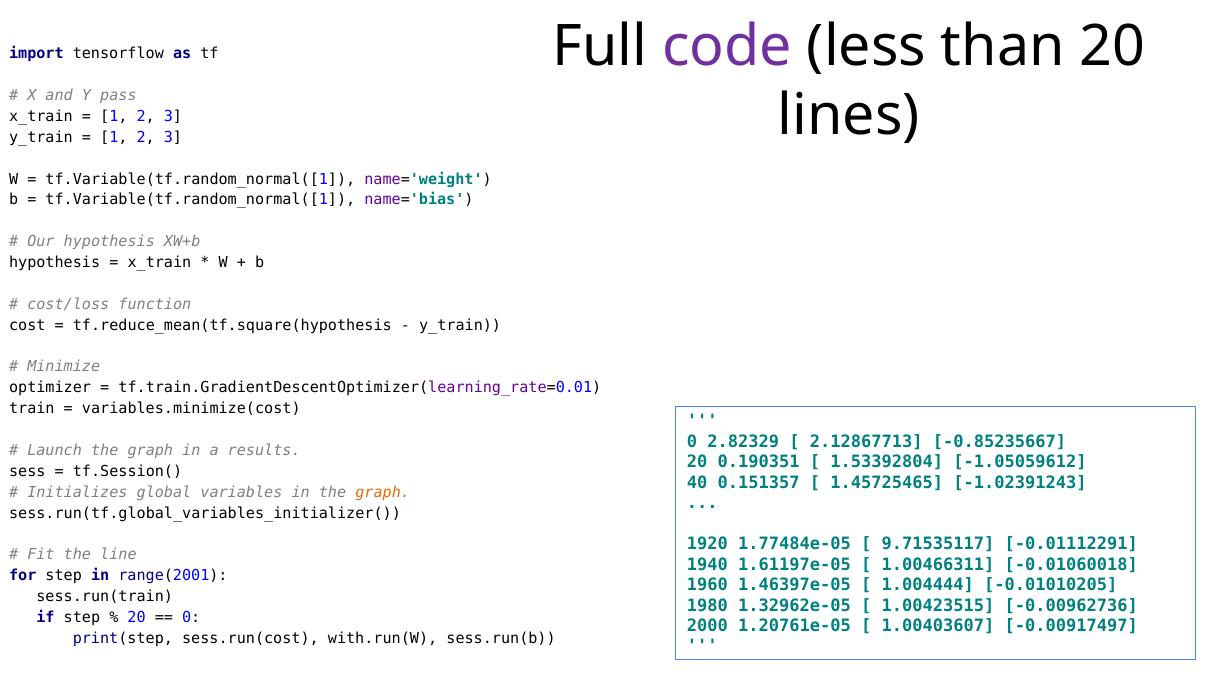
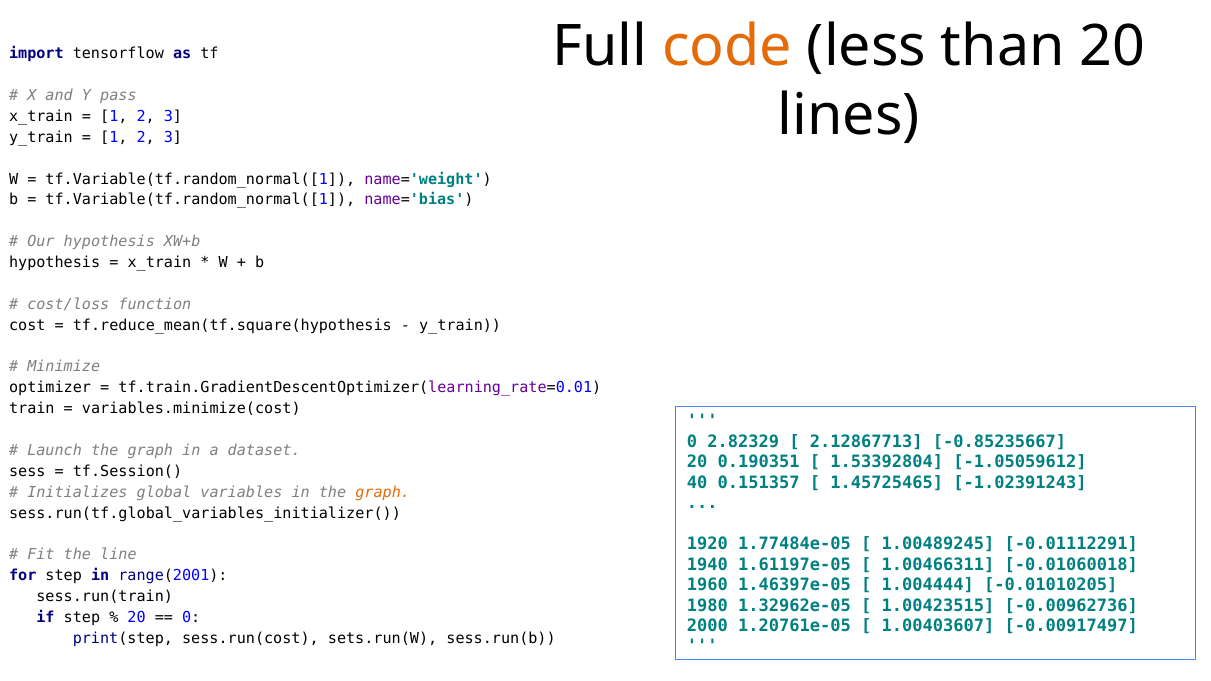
code colour: purple -> orange (727, 47)
results: results -> dataset (264, 451)
9.71535117: 9.71535117 -> 1.00489245 (938, 544)
with.run(W: with.run(W -> sets.run(W (383, 639)
